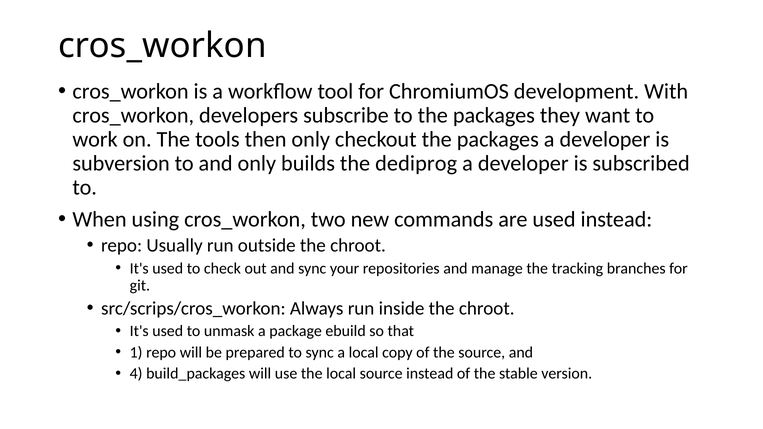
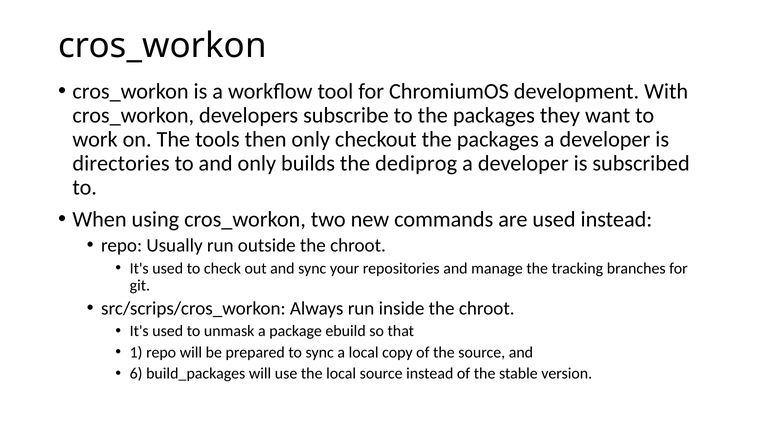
subversion: subversion -> directories (121, 163)
4: 4 -> 6 (136, 374)
